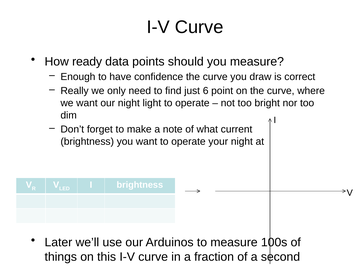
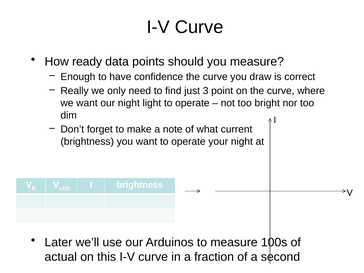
6: 6 -> 3 (206, 91)
things: things -> actual (61, 257)
